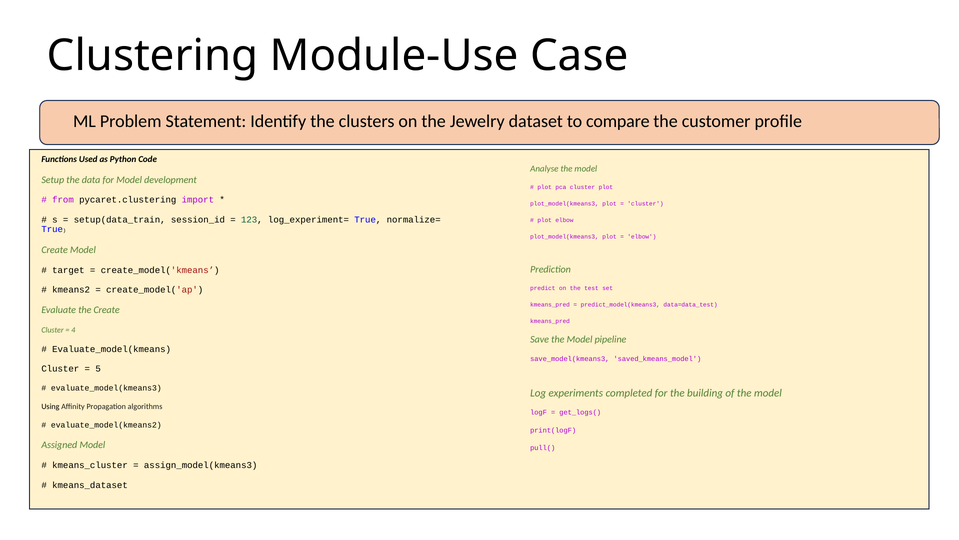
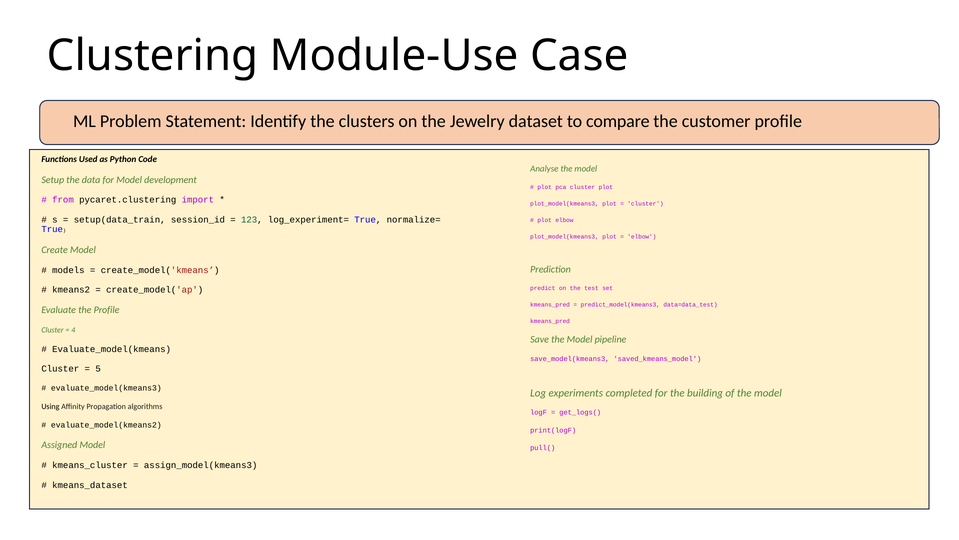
target: target -> models (68, 270)
the Create: Create -> Profile (107, 310)
